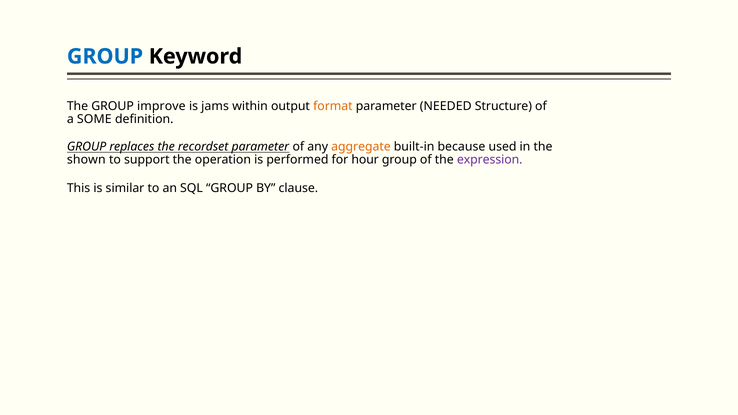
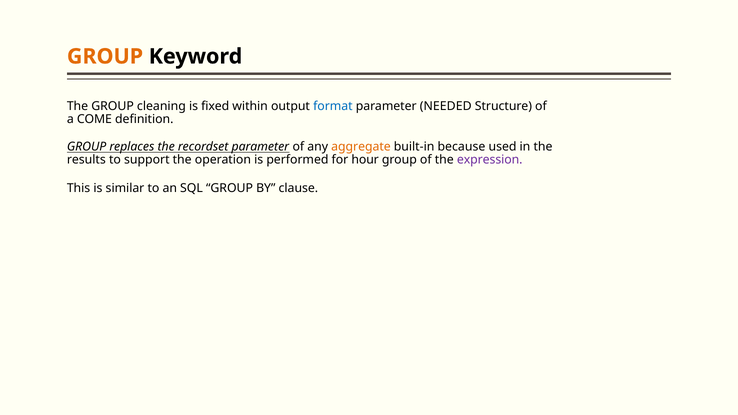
GROUP colour: blue -> orange (105, 56)
improve: improve -> cleaning (161, 106)
jams: jams -> fixed (215, 106)
format colour: orange -> blue (333, 106)
SOME: SOME -> COME (94, 119)
shown: shown -> results (86, 160)
